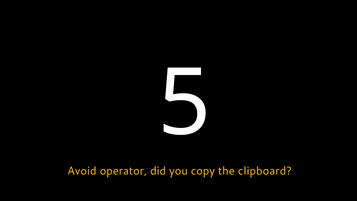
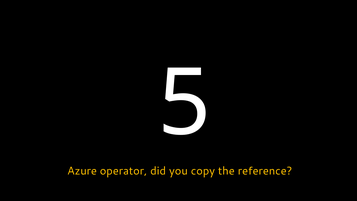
Avoid: Avoid -> Azure (82, 171)
clipboard: clipboard -> reference (265, 171)
